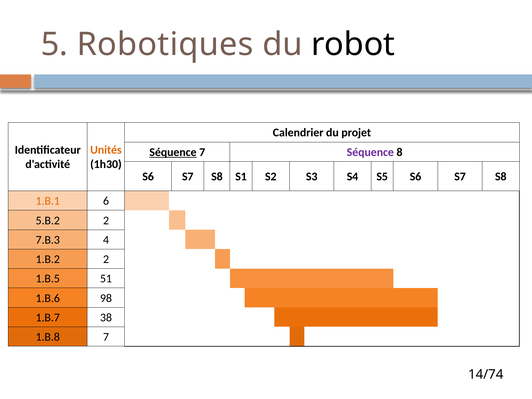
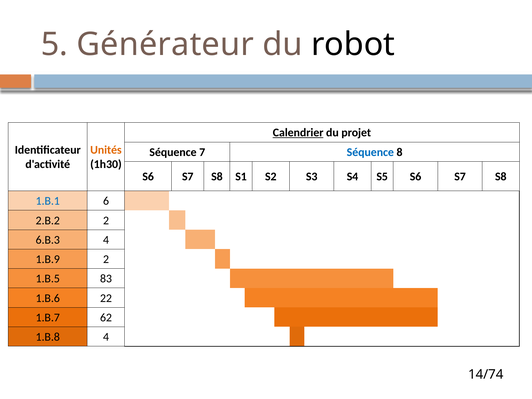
Robotiques: Robotiques -> Générateur (165, 44)
Calendrier underline: none -> present (298, 133)
Séquence underline: present -> none (173, 152)
Séquence colour: purple -> blue (370, 152)
1.B.1 colour: orange -> blue (48, 201)
5.B.2: 5.B.2 -> 2.B.2 (48, 220)
7.B.3: 7.B.3 -> 6.B.3 (48, 240)
1.B.2: 1.B.2 -> 1.B.9 (48, 259)
51: 51 -> 83 (106, 279)
98: 98 -> 22 (106, 298)
38: 38 -> 62 (106, 318)
1.B.8 7: 7 -> 4 (106, 337)
